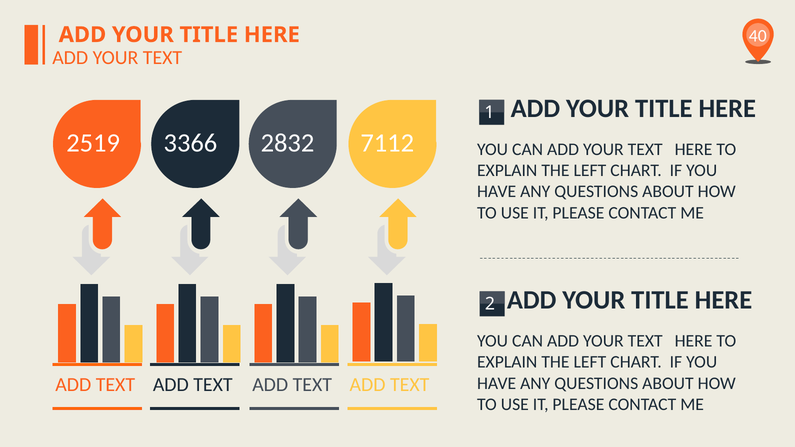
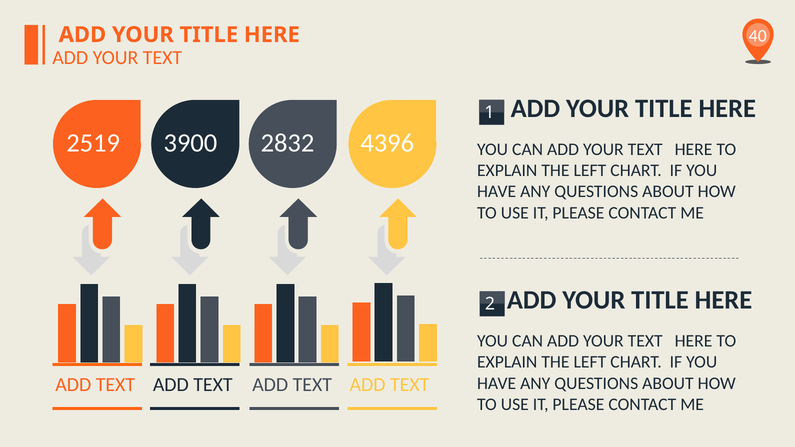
3366: 3366 -> 3900 (190, 143)
7112: 7112 -> 4396 (387, 143)
